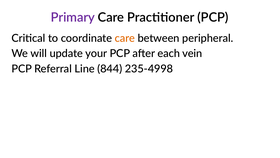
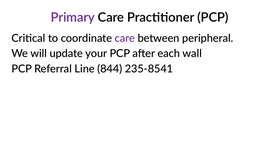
care colour: orange -> purple (125, 38)
vein: vein -> wall (192, 53)
235-4998: 235-4998 -> 235-8541 (149, 69)
